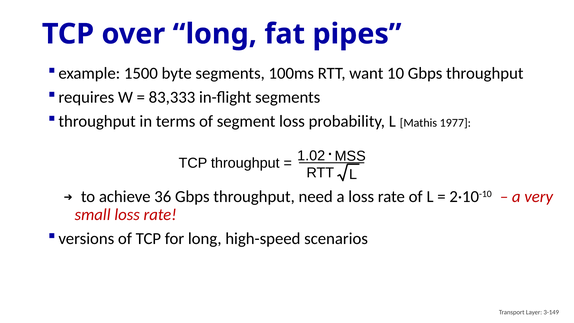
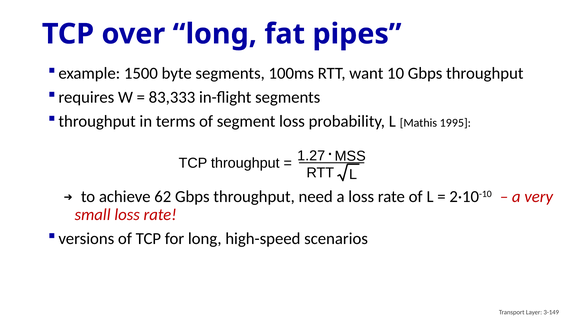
1977: 1977 -> 1995 (455, 123)
1.02: 1.02 -> 1.27 (311, 156)
36: 36 -> 62 (163, 197)
